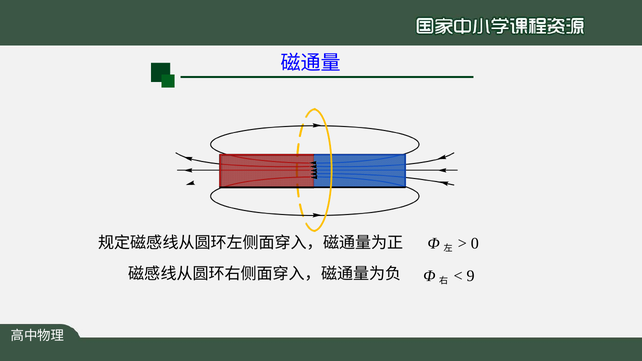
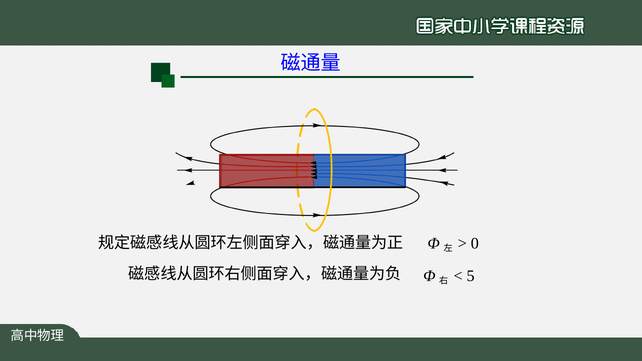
9: 9 -> 5 (471, 276)
